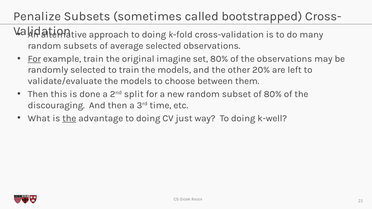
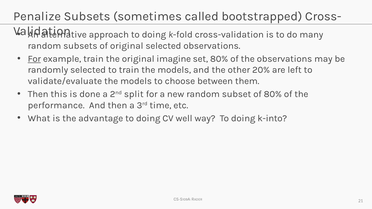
of average: average -> original (127, 46)
discouraging: discouraging -> performance (56, 105)
the underline: present -> none (69, 118)
just: just -> well (184, 118)
k-well: k-well -> k-into (272, 118)
